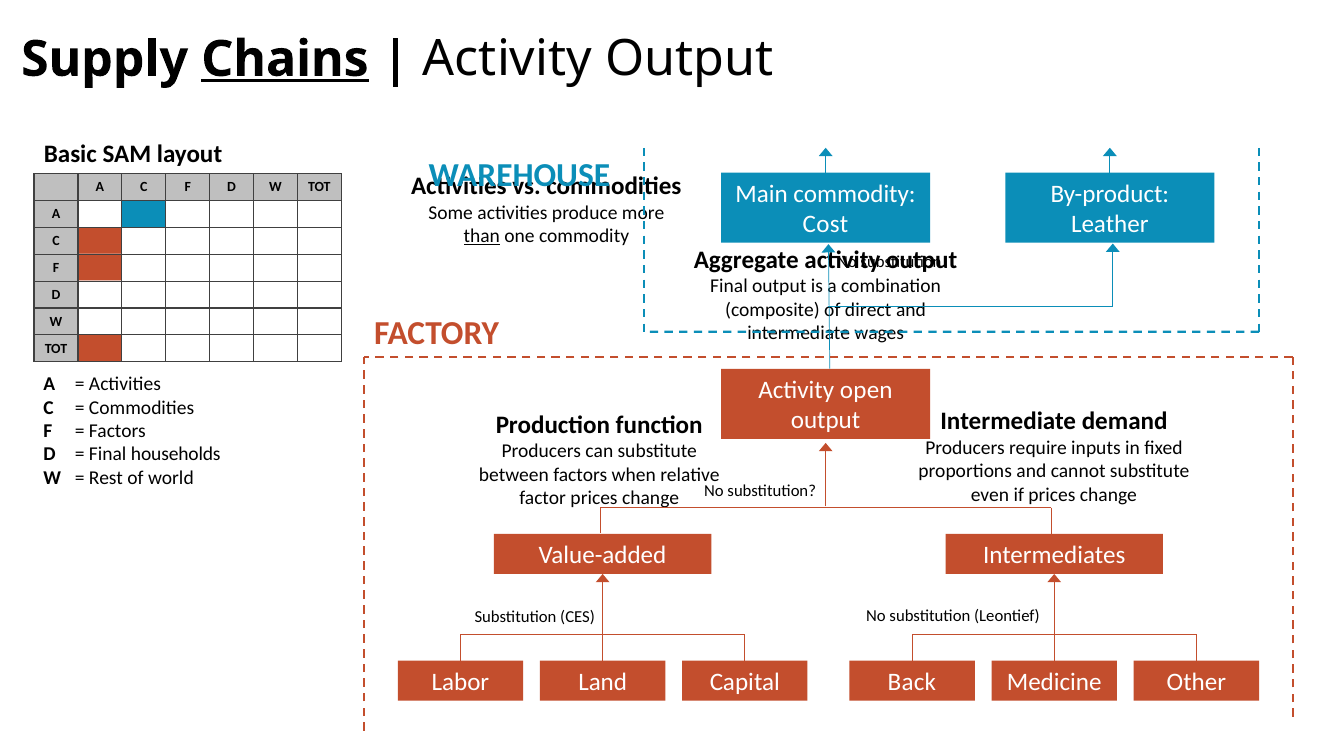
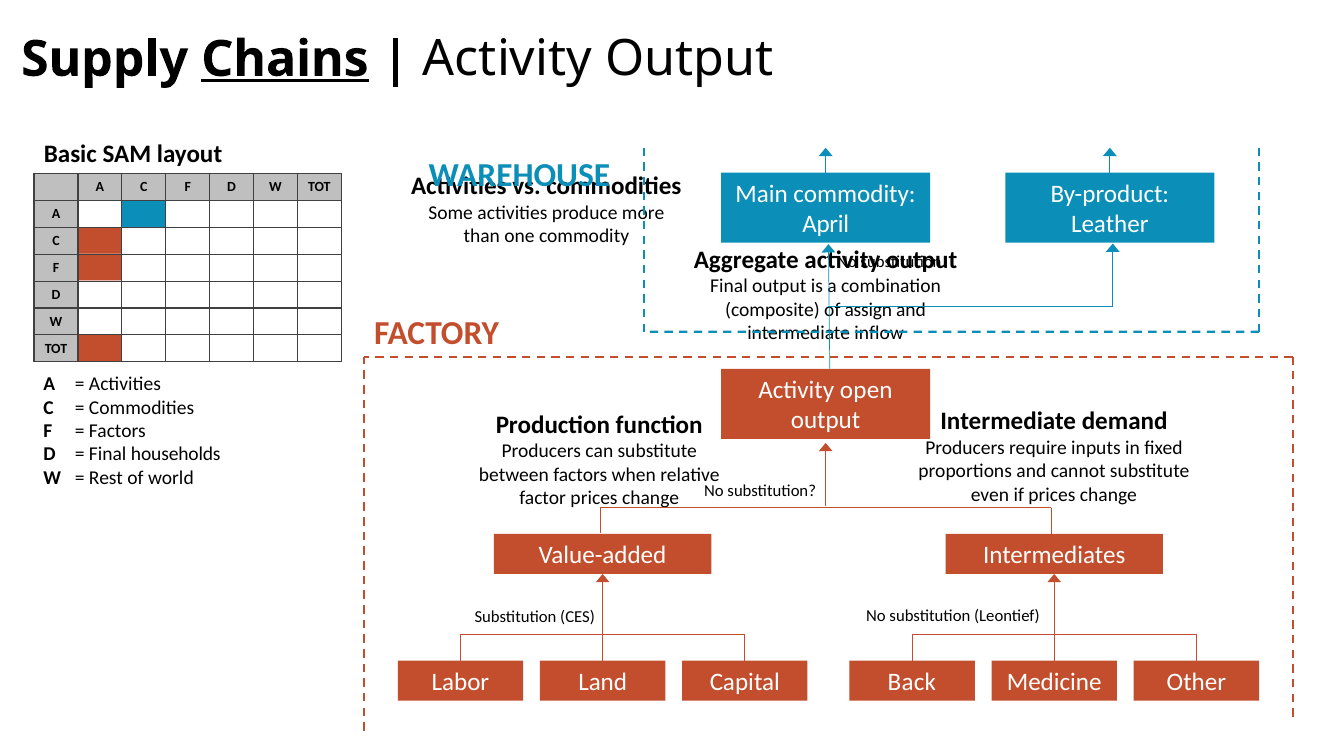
Cost: Cost -> April (826, 224)
than underline: present -> none (482, 236)
direct: direct -> assign (868, 310)
wages: wages -> inflow (879, 333)
